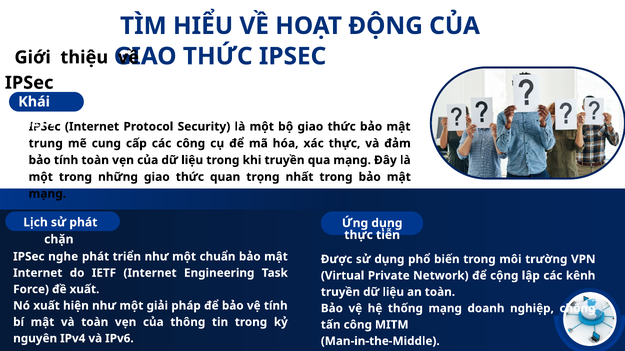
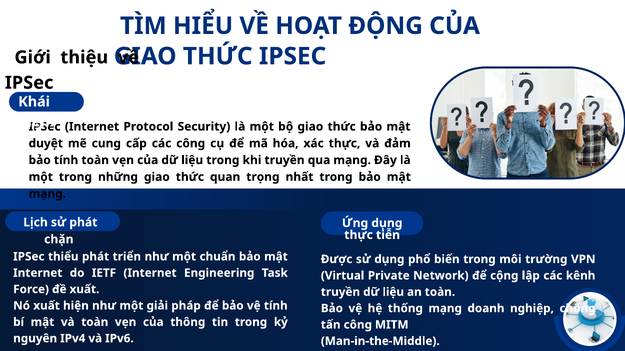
trung: trung -> duyệt (46, 144)
nghe: nghe -> thiểu (63, 257)
